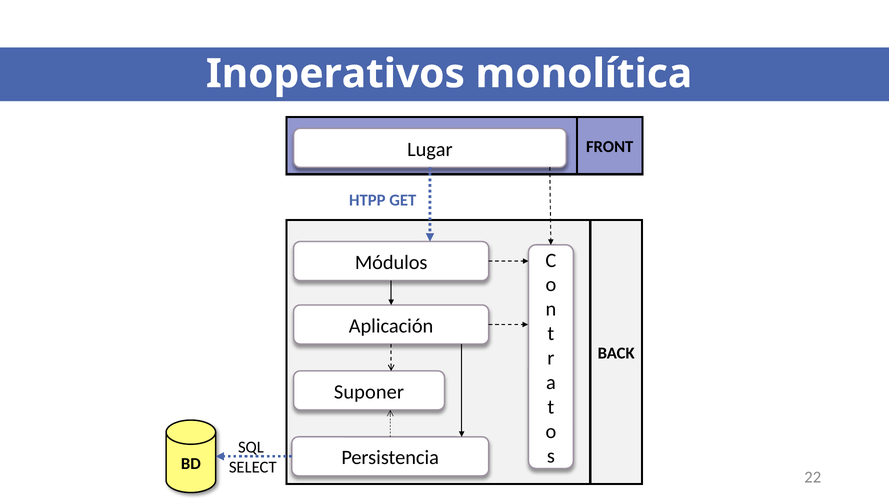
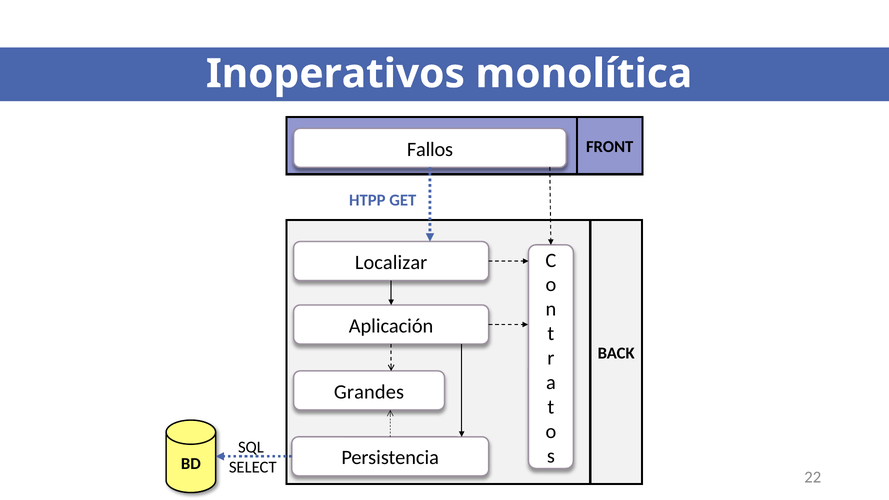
Lugar: Lugar -> Fallos (430, 149)
Módulos: Módulos -> Localizar (391, 262)
Suponer: Suponer -> Grandes (369, 392)
